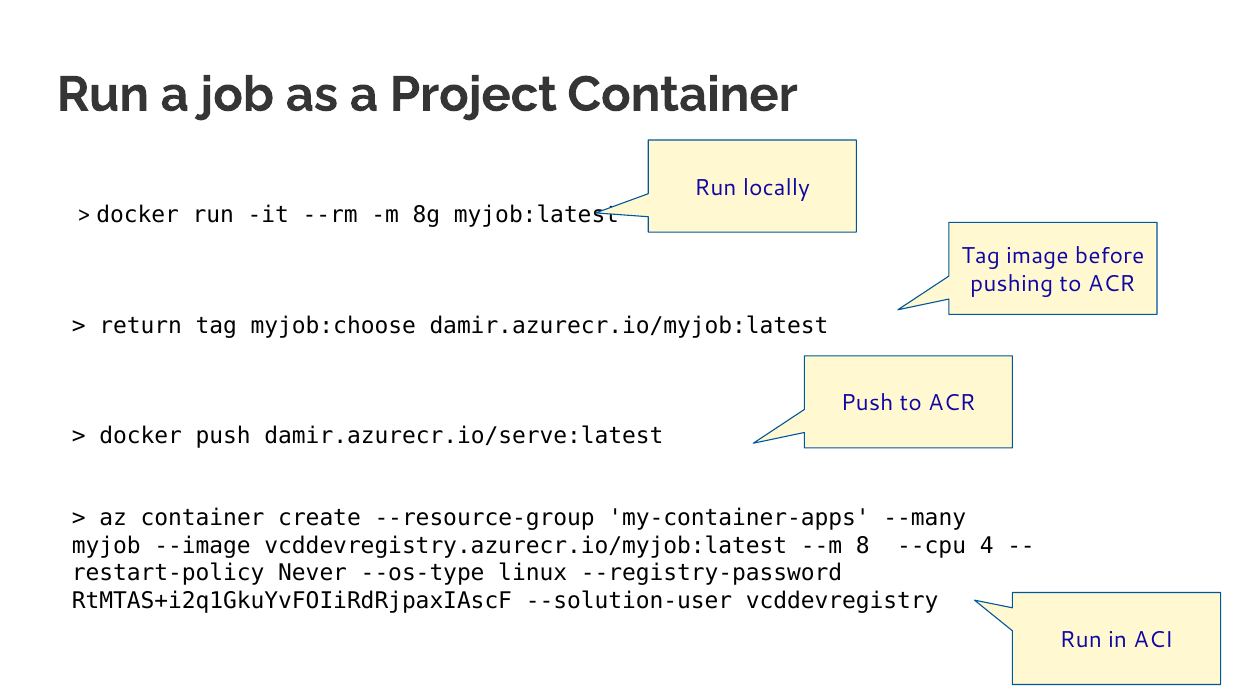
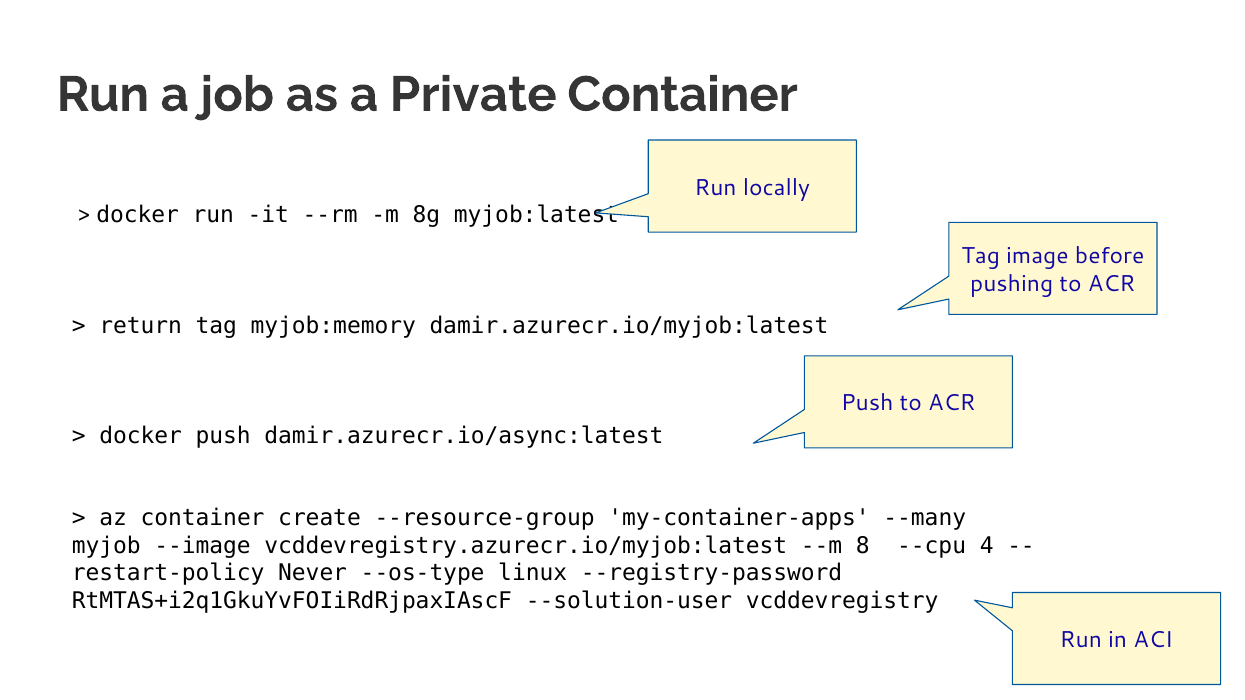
Project: Project -> Private (473, 95)
myjob:choose: myjob:choose -> myjob:memory (333, 326)
damir.azurecr.io/serve:latest: damir.azurecr.io/serve:latest -> damir.azurecr.io/async:latest (464, 436)
